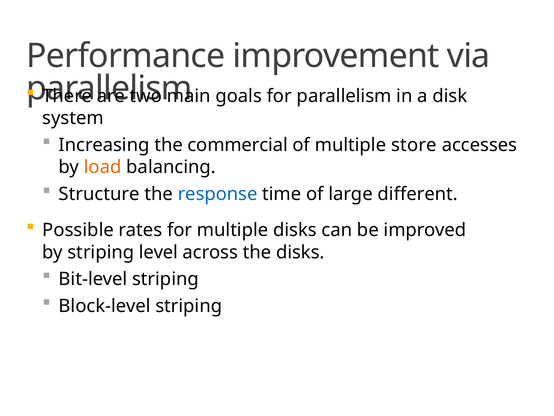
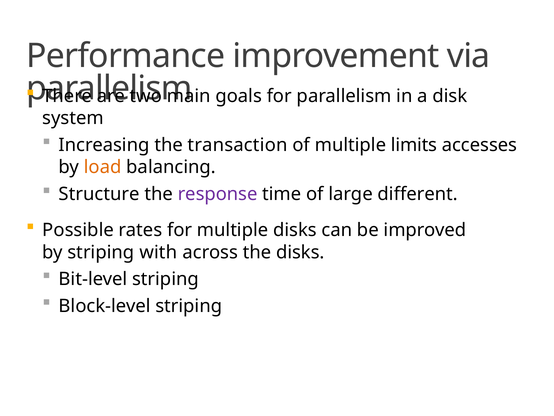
commercial: commercial -> transaction (238, 145)
store: store -> limits (414, 145)
response colour: blue -> purple (218, 194)
level: level -> with (158, 252)
